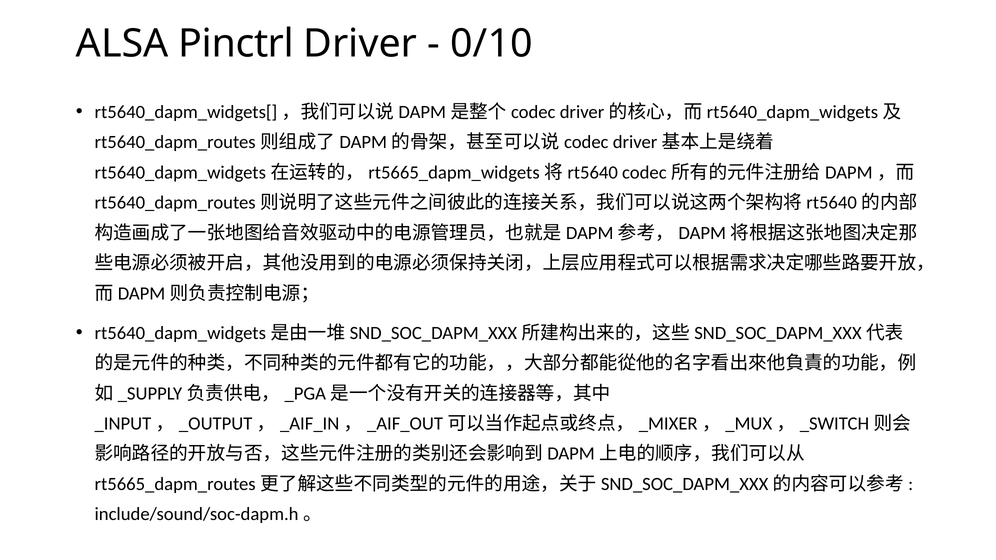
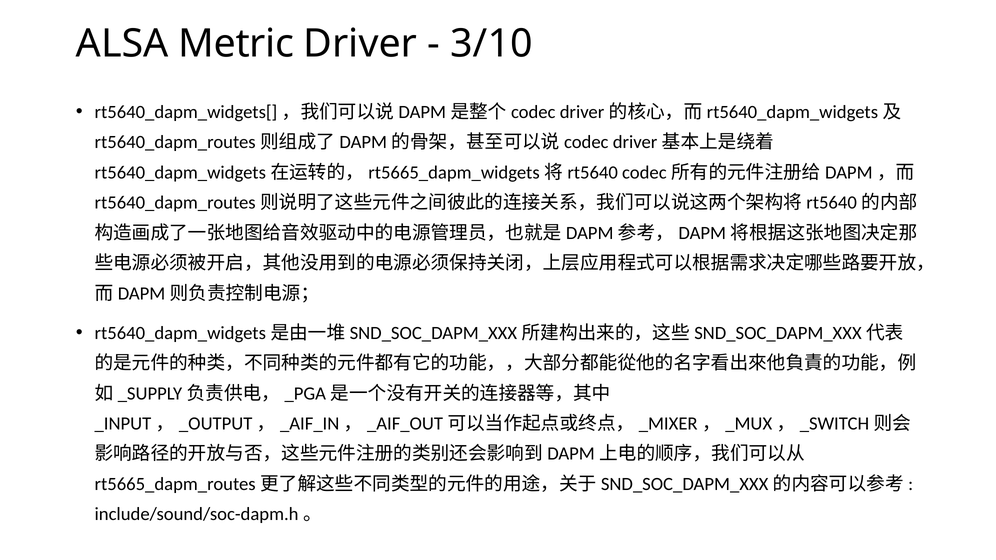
Pinctrl: Pinctrl -> Metric (236, 44)
0/10: 0/10 -> 3/10 (492, 44)
